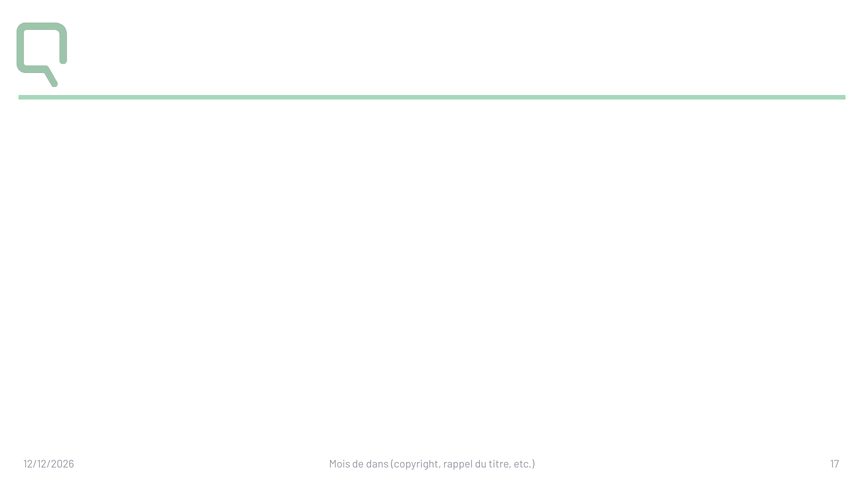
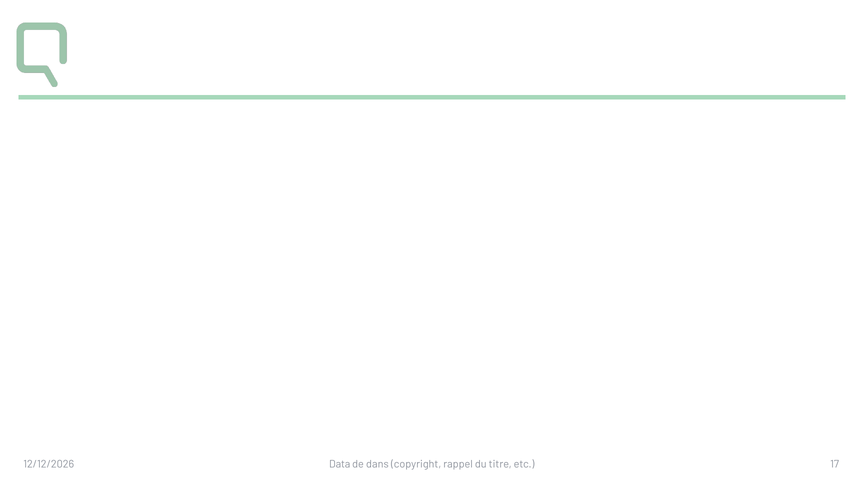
Mois: Mois -> Data (340, 464)
